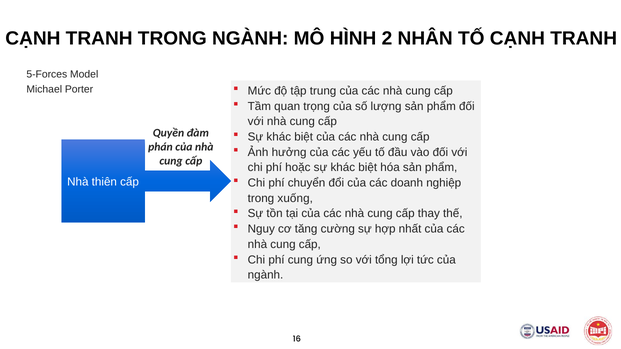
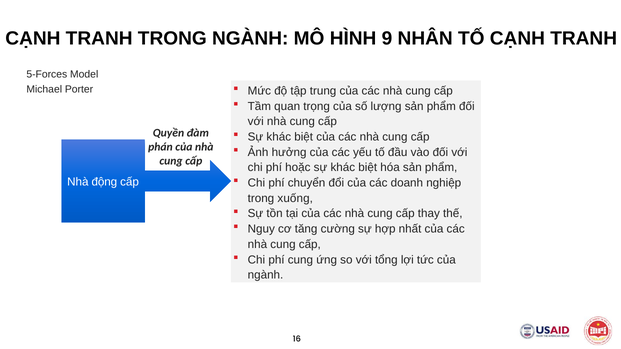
2: 2 -> 9 (387, 39)
thiên: thiên -> động (104, 182)
